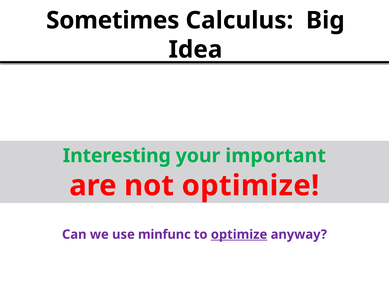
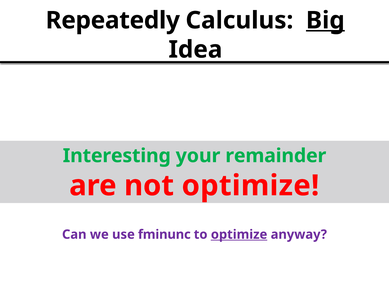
Sometimes: Sometimes -> Repeatedly (113, 20)
Big underline: none -> present (325, 20)
important: important -> remainder (276, 156)
minfunc: minfunc -> fminunc (164, 234)
